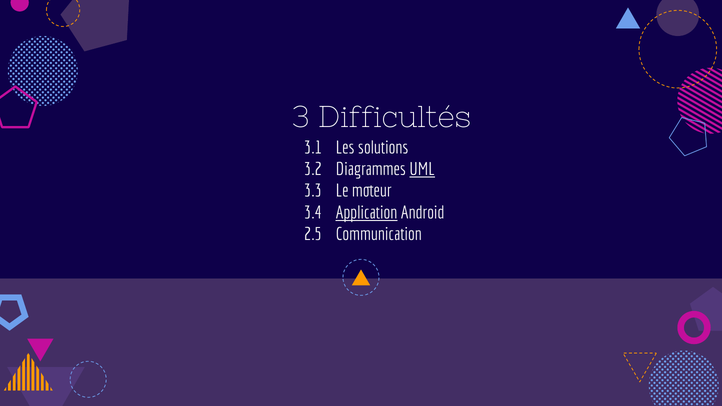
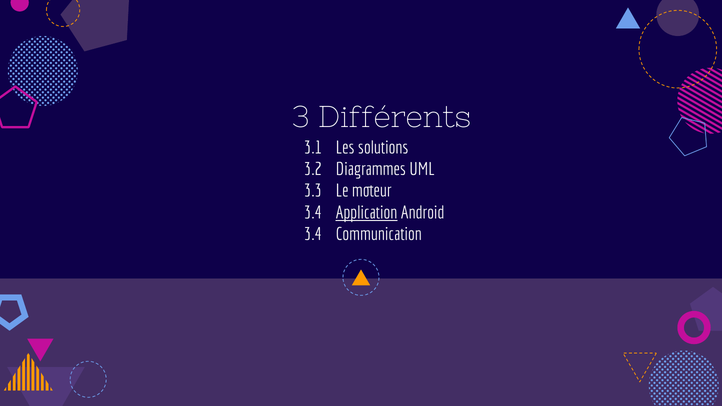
Difficultés: Difficultés -> Différents (395, 117)
UML underline: present -> none (422, 169)
2.5: 2.5 -> 3.4 (313, 234)
